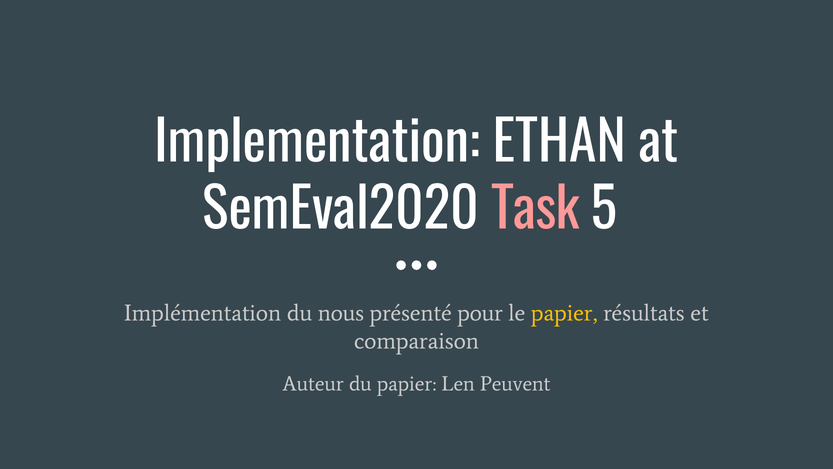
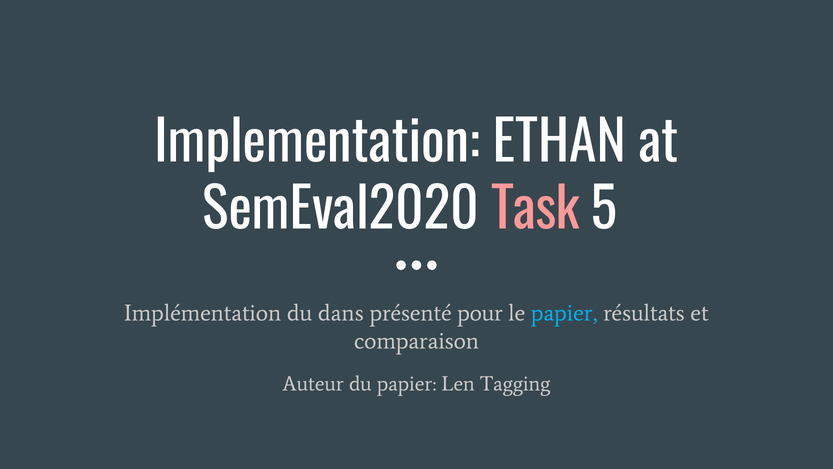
nous: nous -> dans (341, 313)
papier colour: yellow -> light blue (564, 313)
Peuvent: Peuvent -> Tagging (515, 384)
